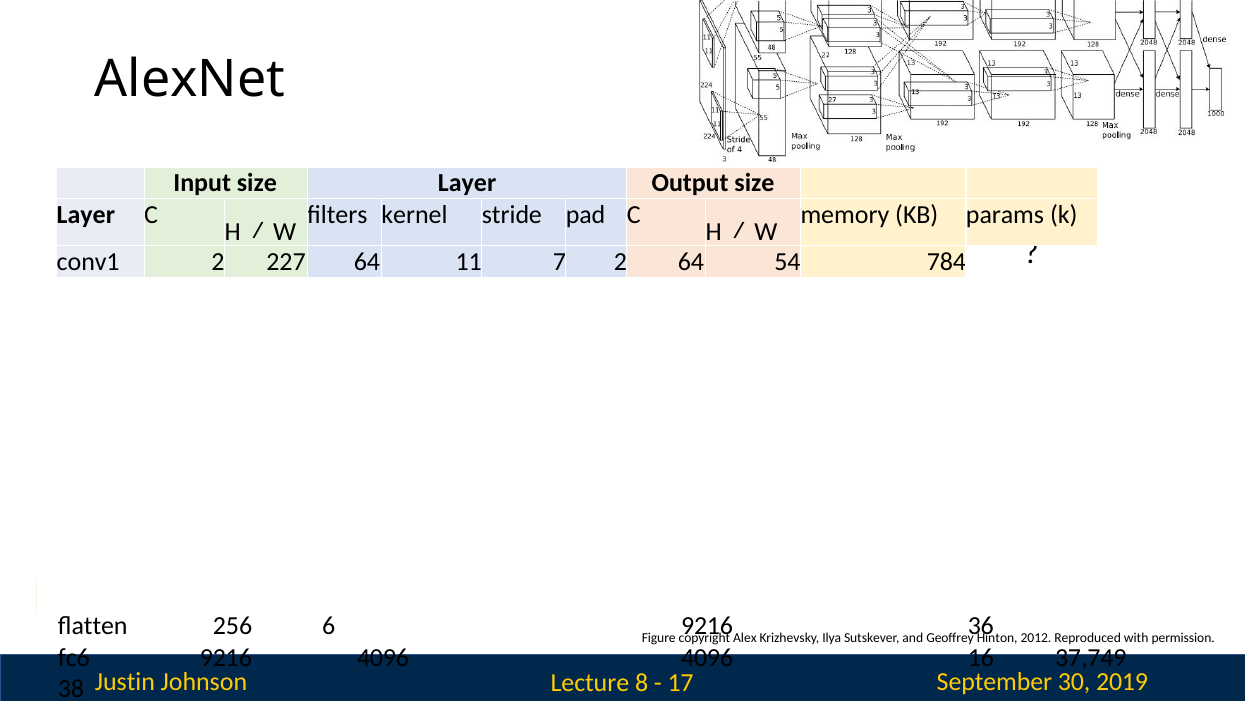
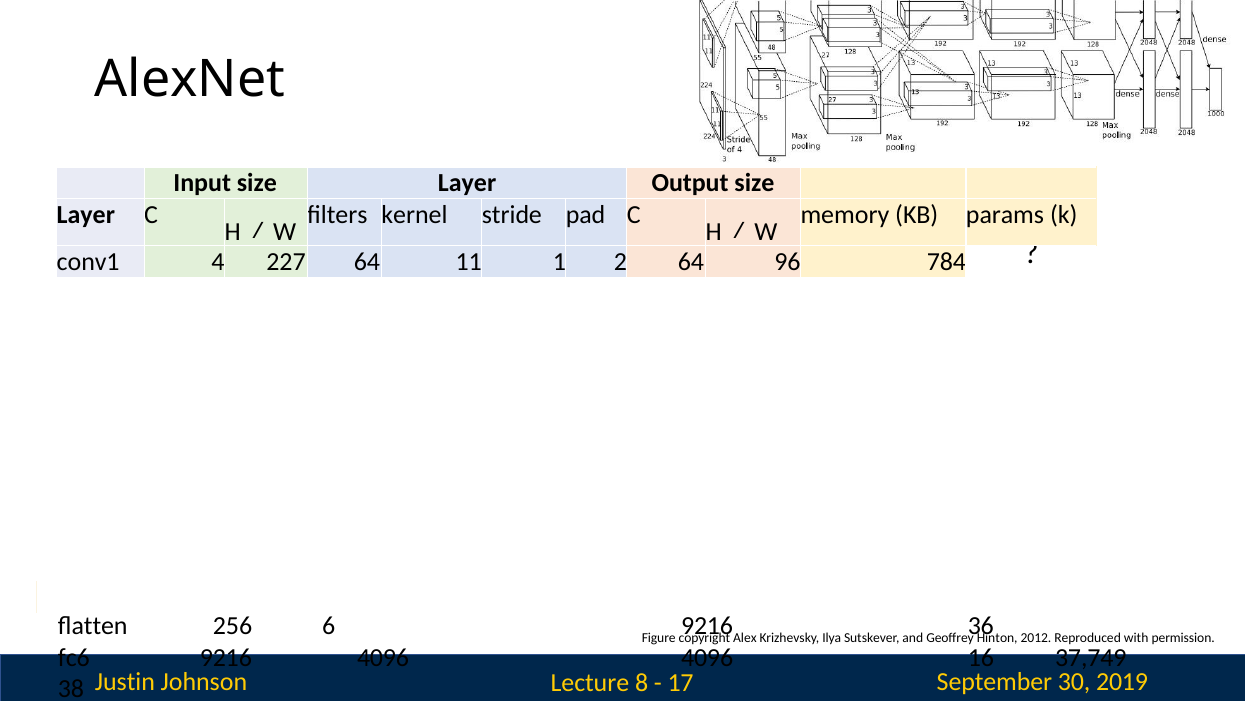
conv1 2: 2 -> 4 (218, 262)
11 7: 7 -> 1 (559, 262)
54: 54 -> 96 (787, 262)
